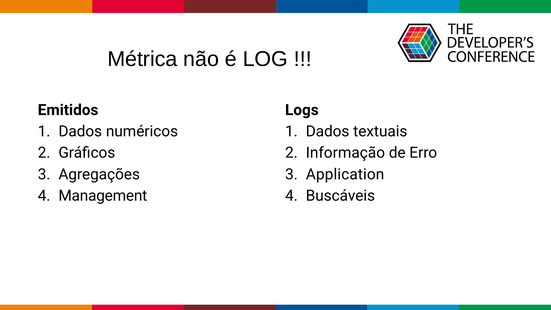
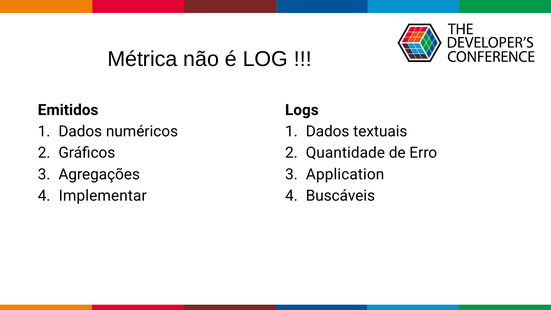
Informação: Informação -> Quantidade (345, 153)
Management: Management -> Implementar (103, 196)
